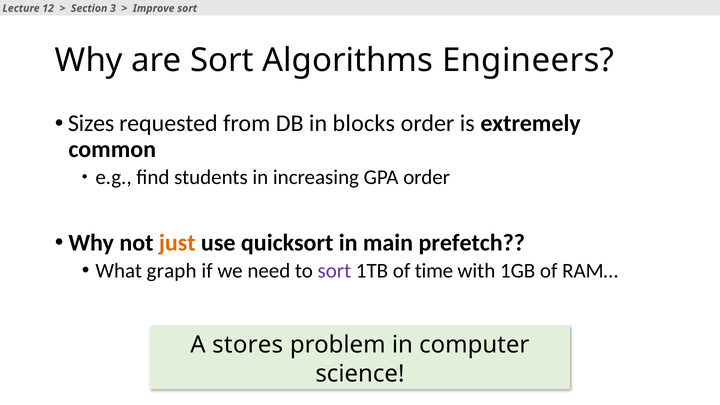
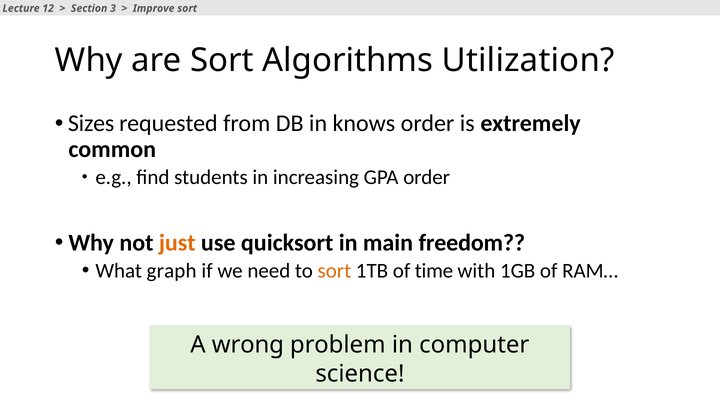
Engineers: Engineers -> Utilization (528, 60)
blocks: blocks -> knows (364, 124)
prefetch: prefetch -> freedom (472, 243)
sort colour: purple -> orange (334, 271)
stores: stores -> wrong (248, 345)
